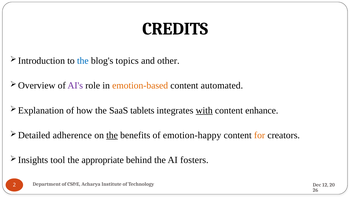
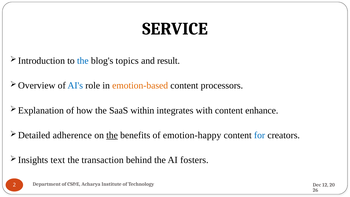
CREDITS: CREDITS -> SERVICE (175, 29)
other: other -> result (168, 61)
AI's colour: purple -> blue (75, 85)
automated: automated -> processors (222, 85)
tablets: tablets -> within (142, 110)
with underline: present -> none (204, 110)
for colour: orange -> blue (260, 135)
tool: tool -> text (58, 160)
appropriate: appropriate -> transaction (103, 160)
